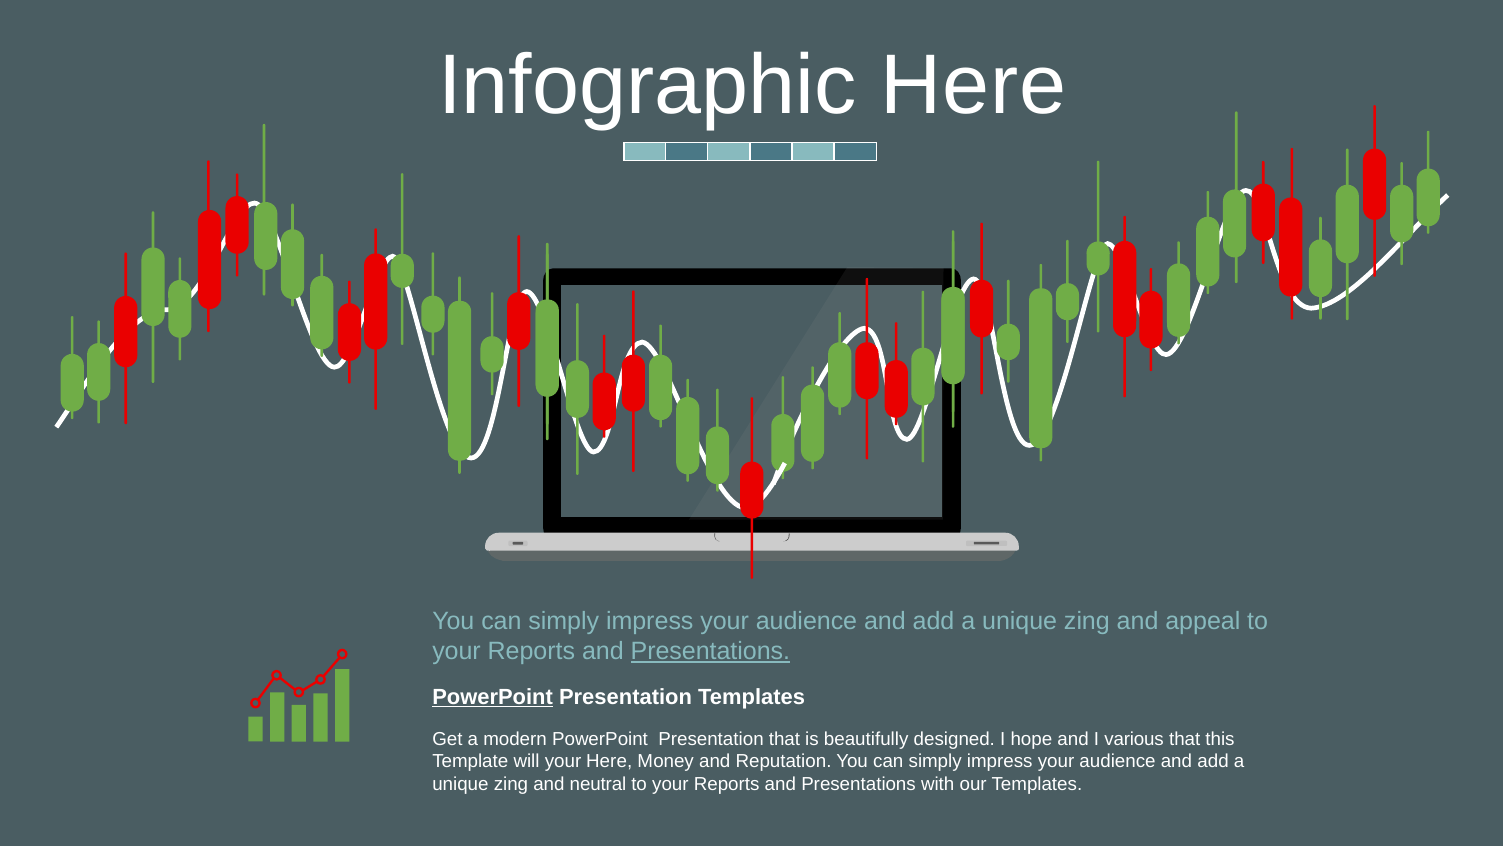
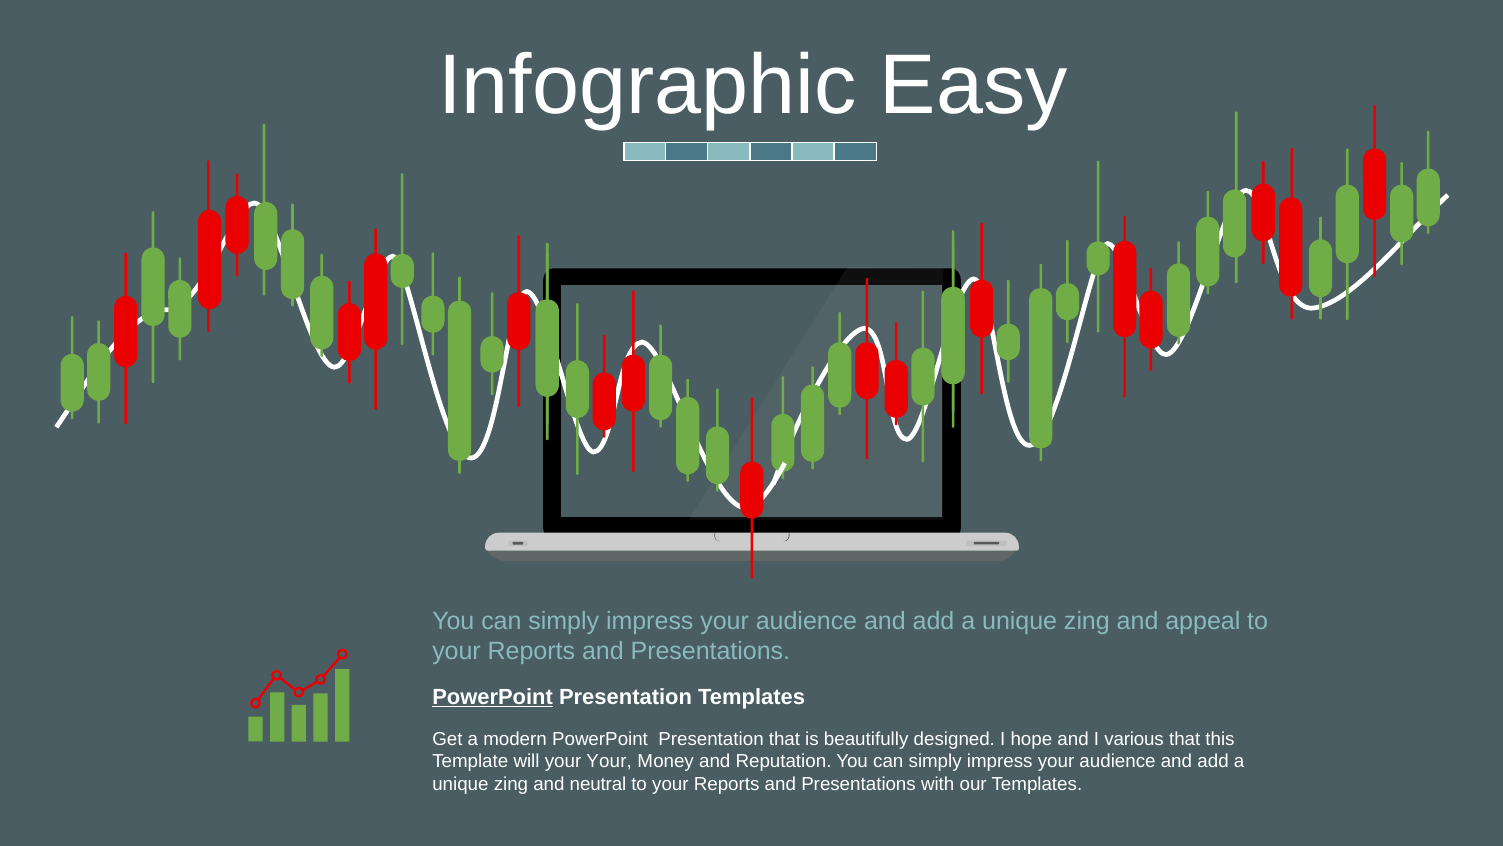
Infographic Here: Here -> Easy (974, 86)
Presentations underline: present -> none (710, 651)
your Here: Here -> Your (609, 761)
